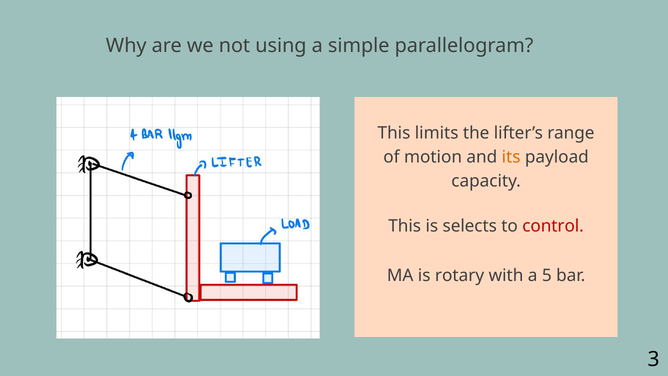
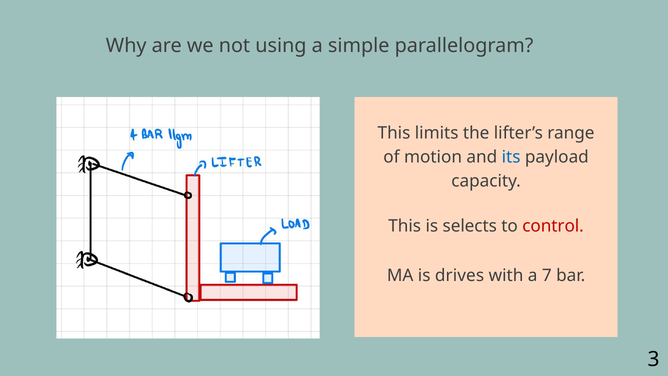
its colour: orange -> blue (511, 157)
rotary: rotary -> drives (460, 275)
5: 5 -> 7 (547, 275)
